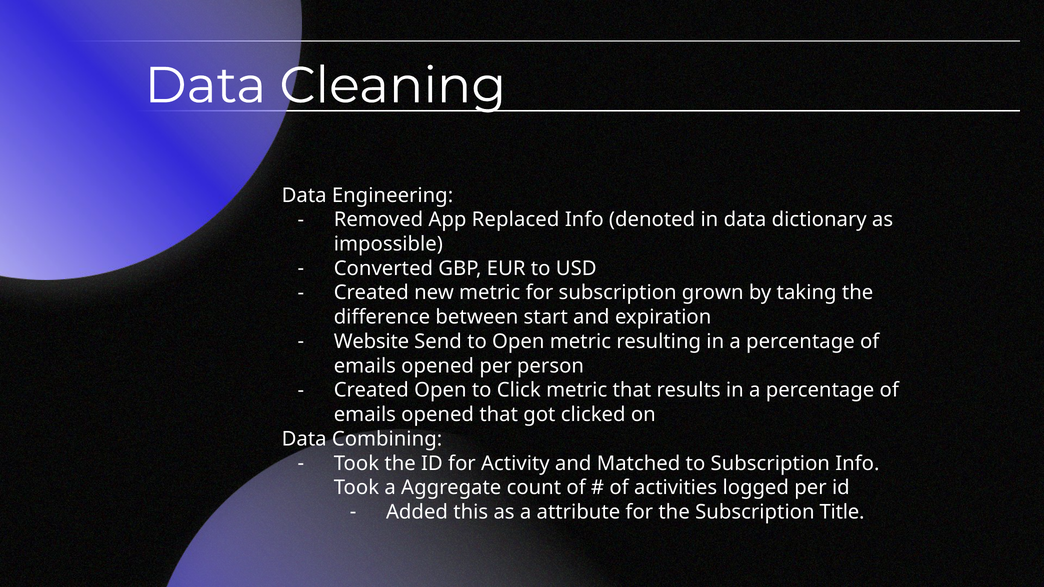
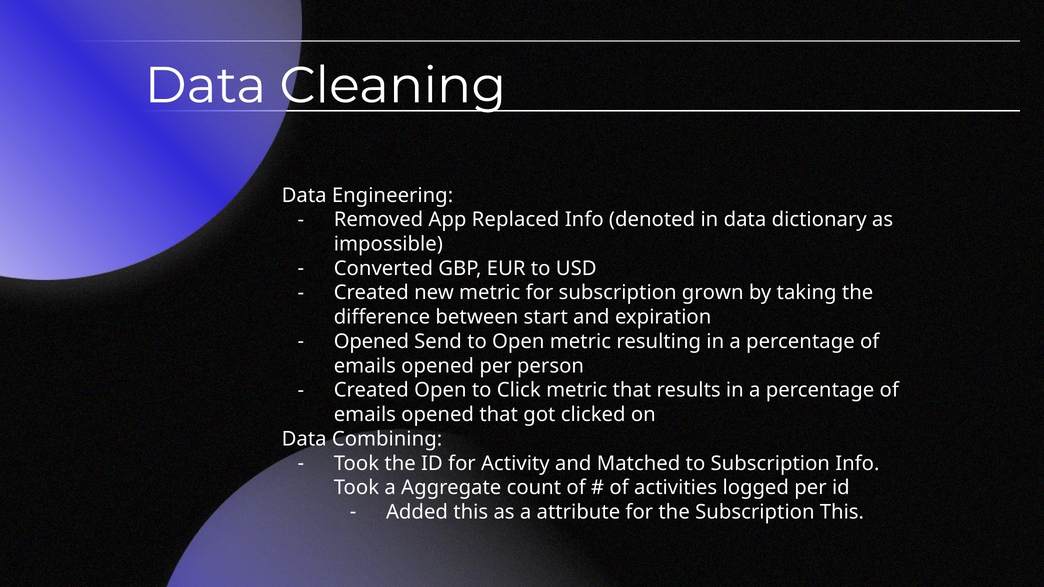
Website: Website -> Opened (371, 342)
Subscription Title: Title -> This (842, 512)
